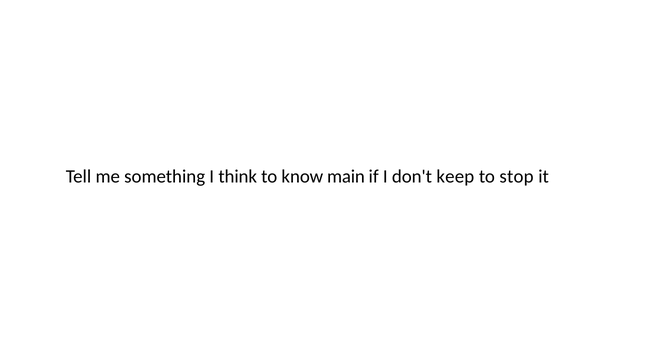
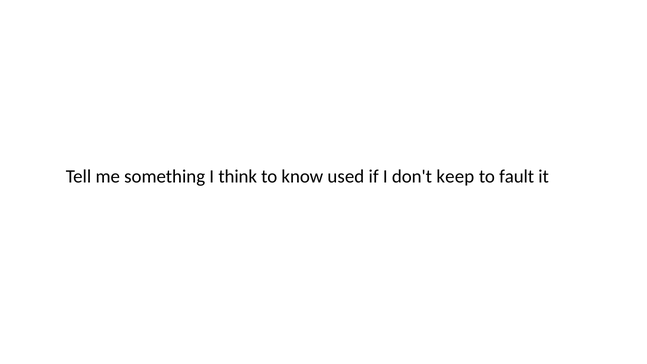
main: main -> used (346, 176)
stop: stop -> fault (517, 176)
